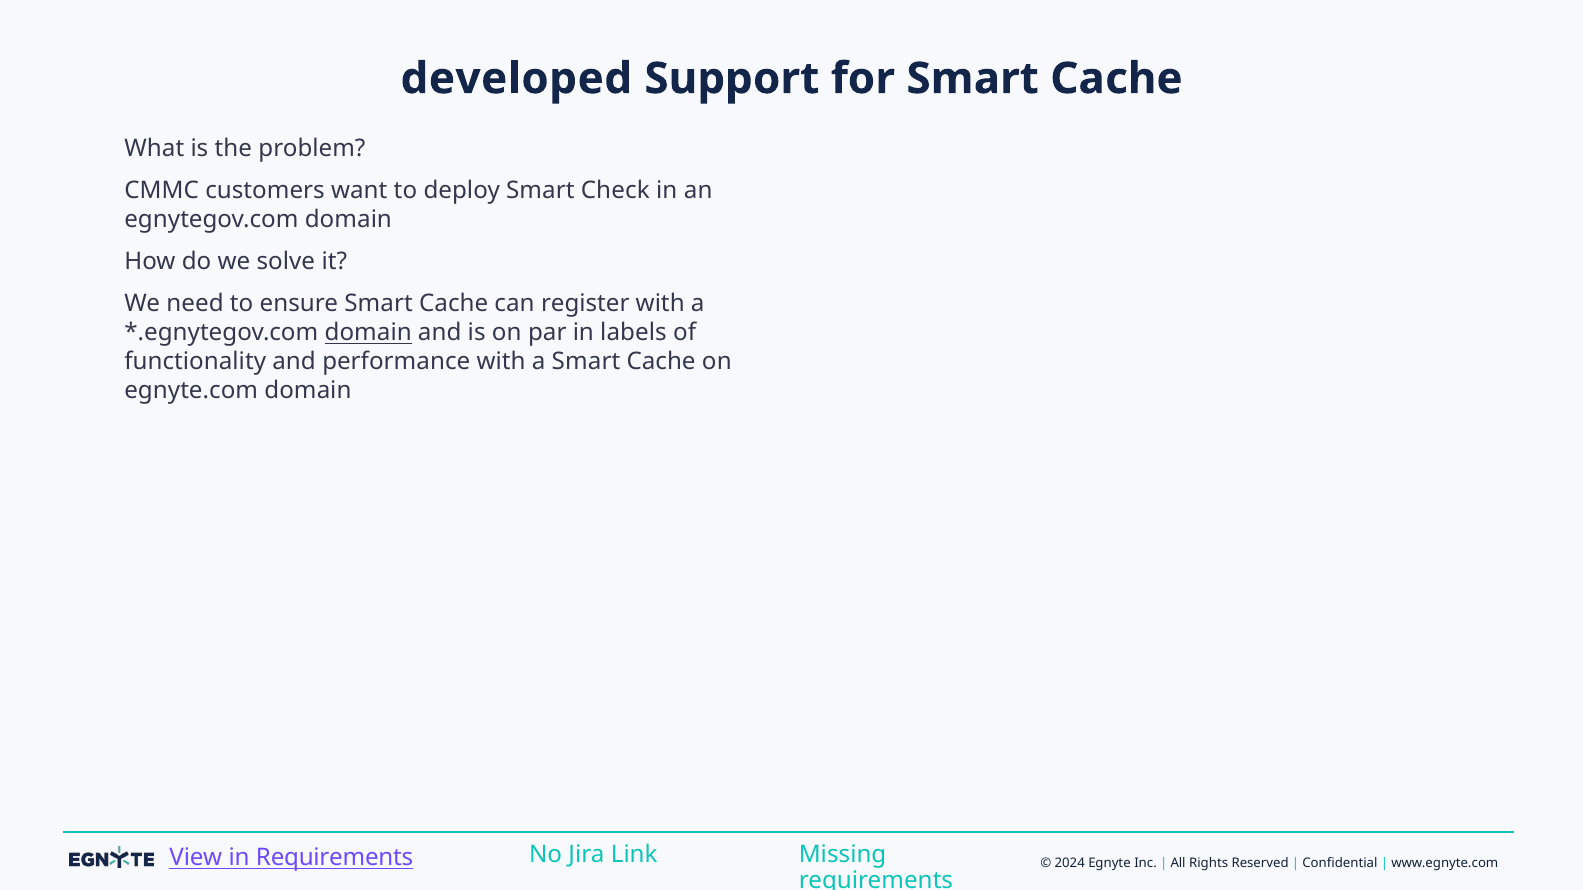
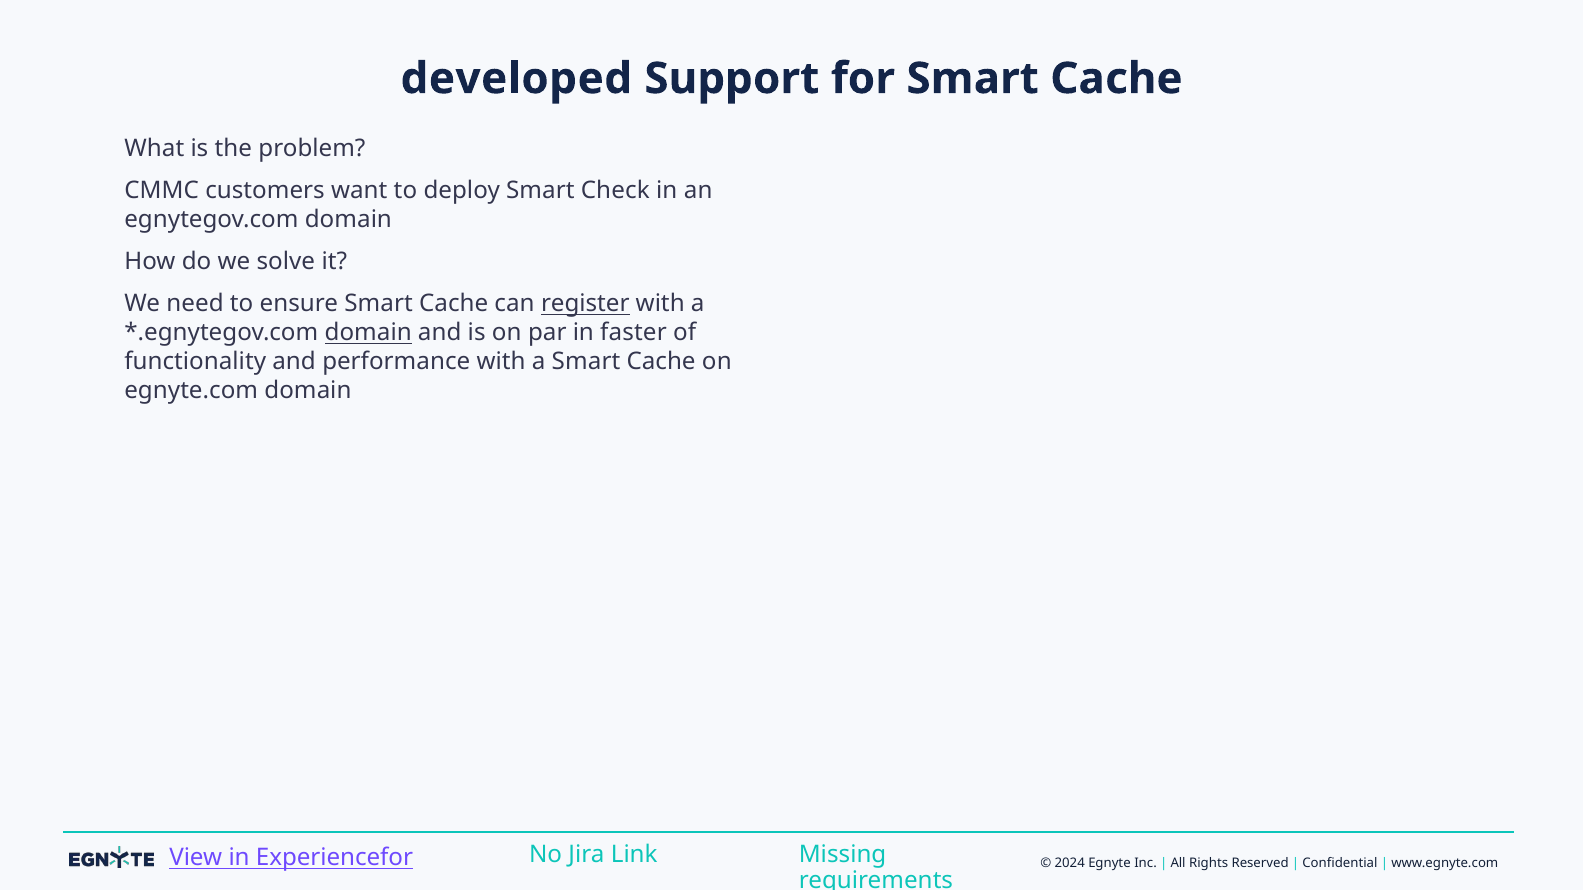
register underline: none -> present (585, 304)
labels: labels -> faster (633, 333)
in Requirements: Requirements -> Experiencefor (334, 858)
